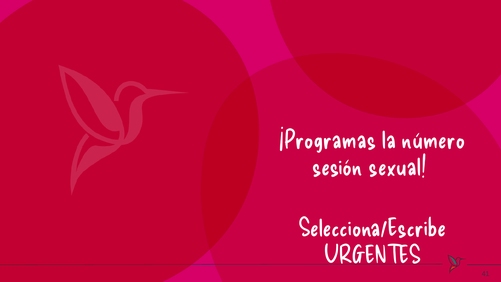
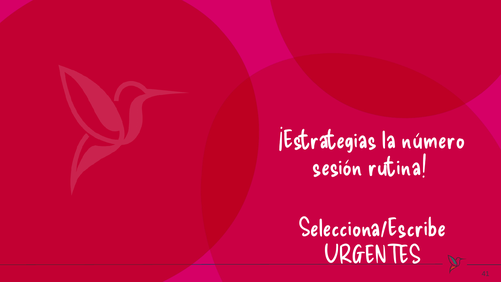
¡Programas: ¡Programas -> ¡Estrategias (328, 140)
sexual: sexual -> rutina (397, 167)
